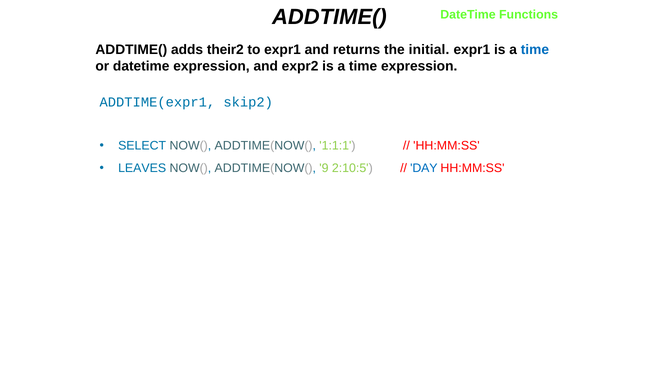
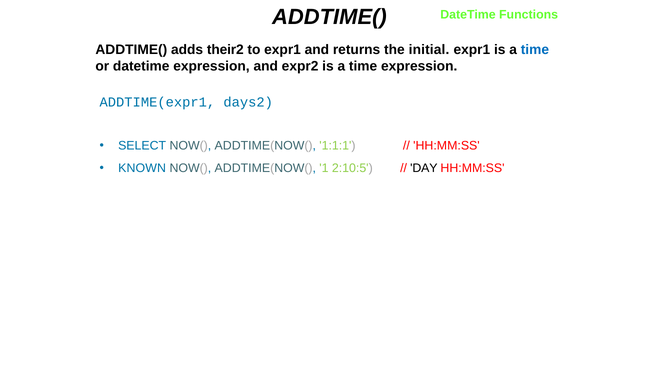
skip2: skip2 -> days2 (248, 102)
LEAVES: LEAVES -> KNOWN (142, 168)
9: 9 -> 1 (324, 168)
DAY colour: blue -> black (424, 168)
